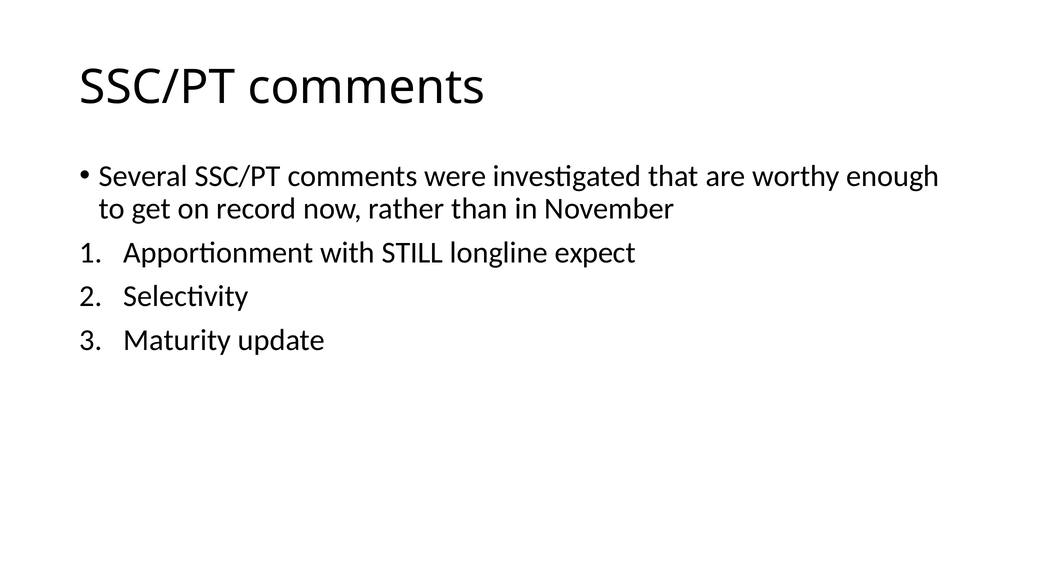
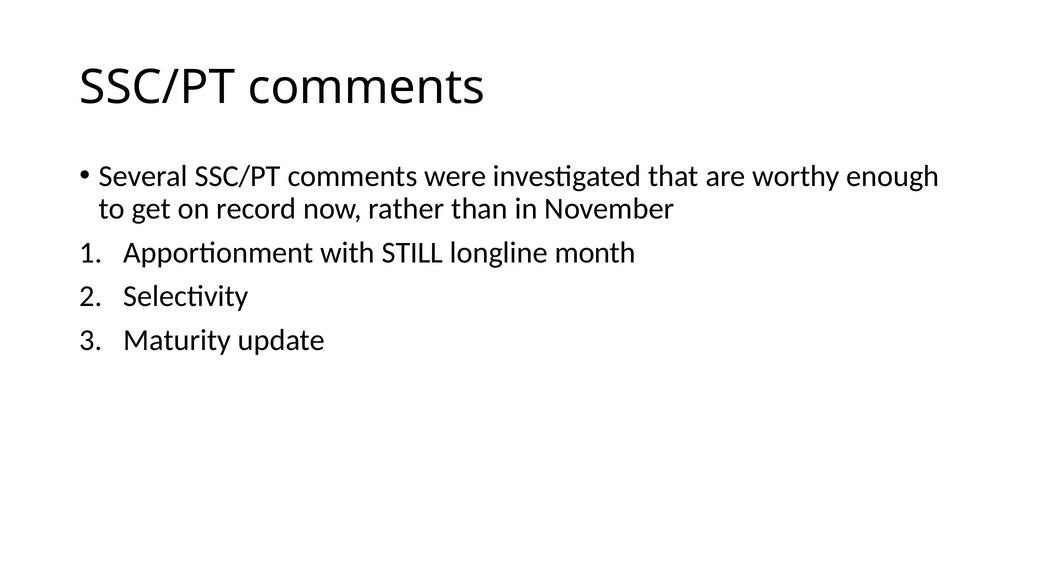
expect: expect -> month (595, 253)
